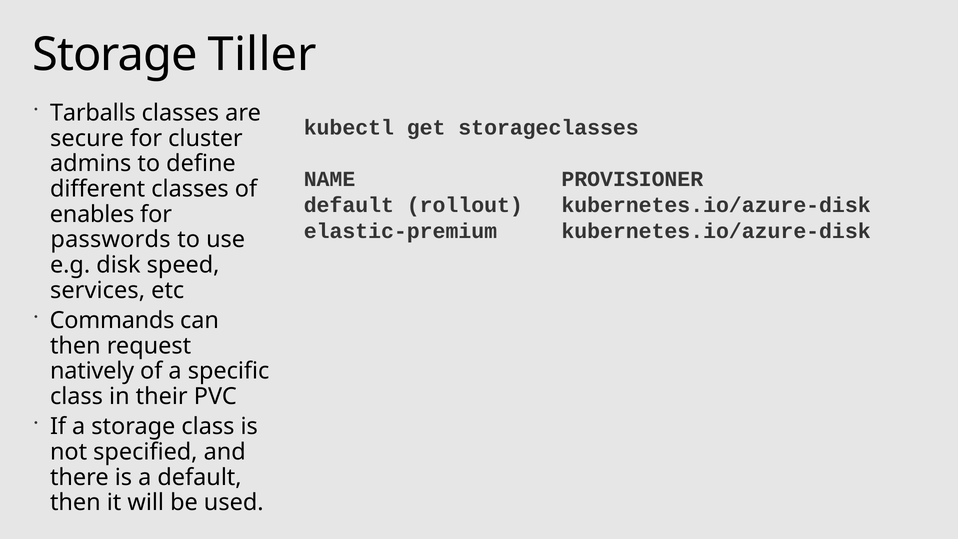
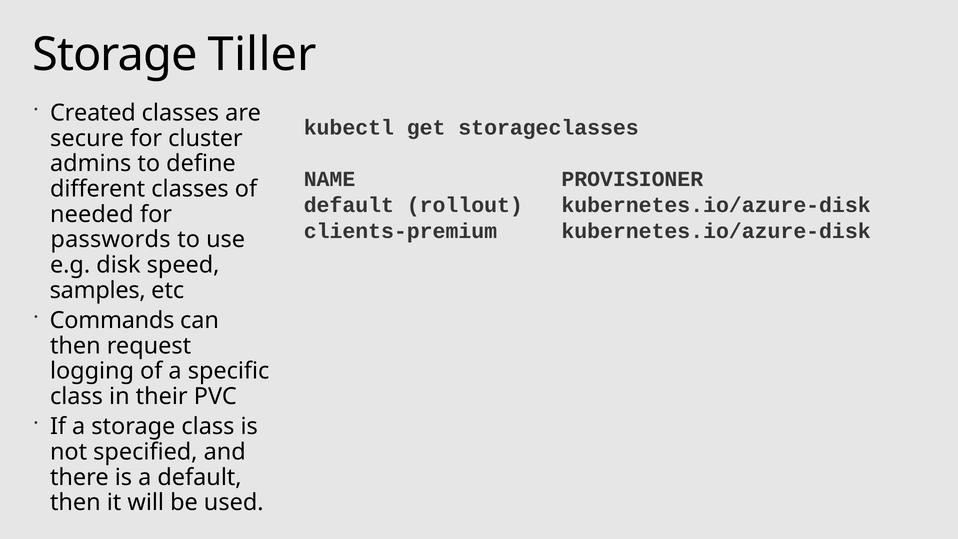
Tarballs: Tarballs -> Created (93, 113)
enables: enables -> needed (92, 214)
elastic-premium: elastic-premium -> clients-premium (400, 231)
services: services -> samples (98, 290)
natively: natively -> logging (92, 371)
